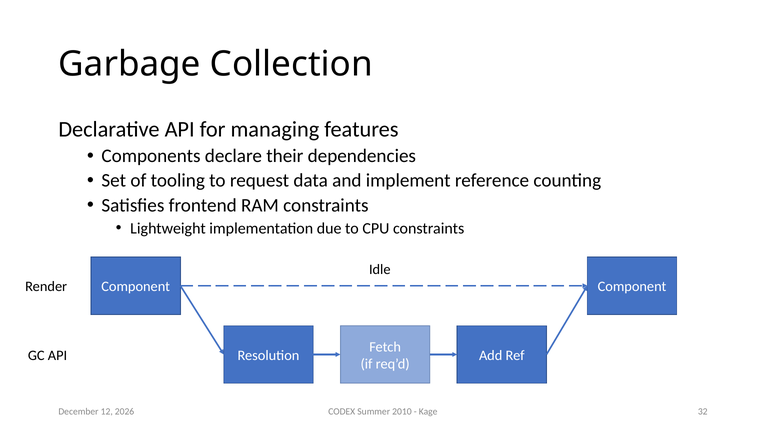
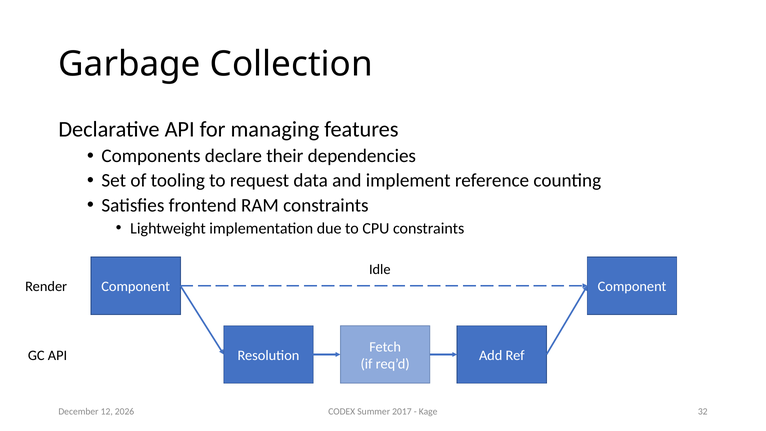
2010: 2010 -> 2017 (402, 411)
